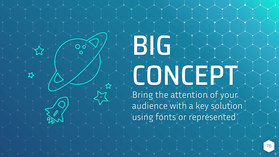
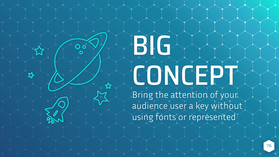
with: with -> user (178, 106)
solution: solution -> without (227, 106)
